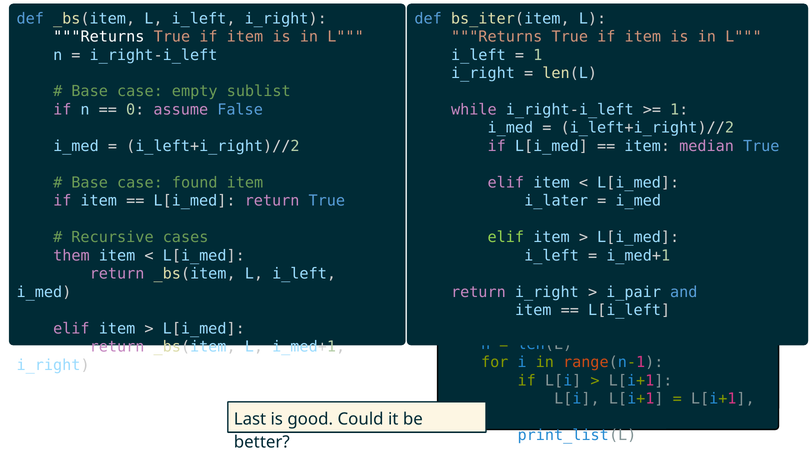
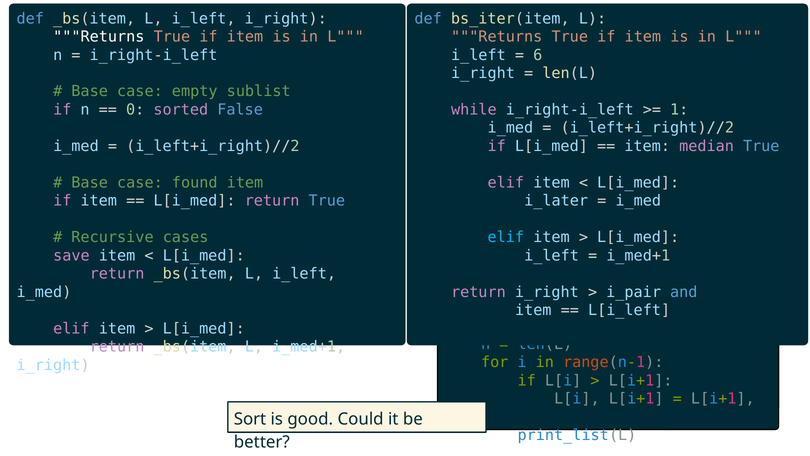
1: 1 -> 6 (538, 55)
assume: assume -> sorted (181, 110)
elif colour: light green -> light blue (506, 237)
them: them -> save (71, 255)
Last: Last -> Sort (250, 419)
